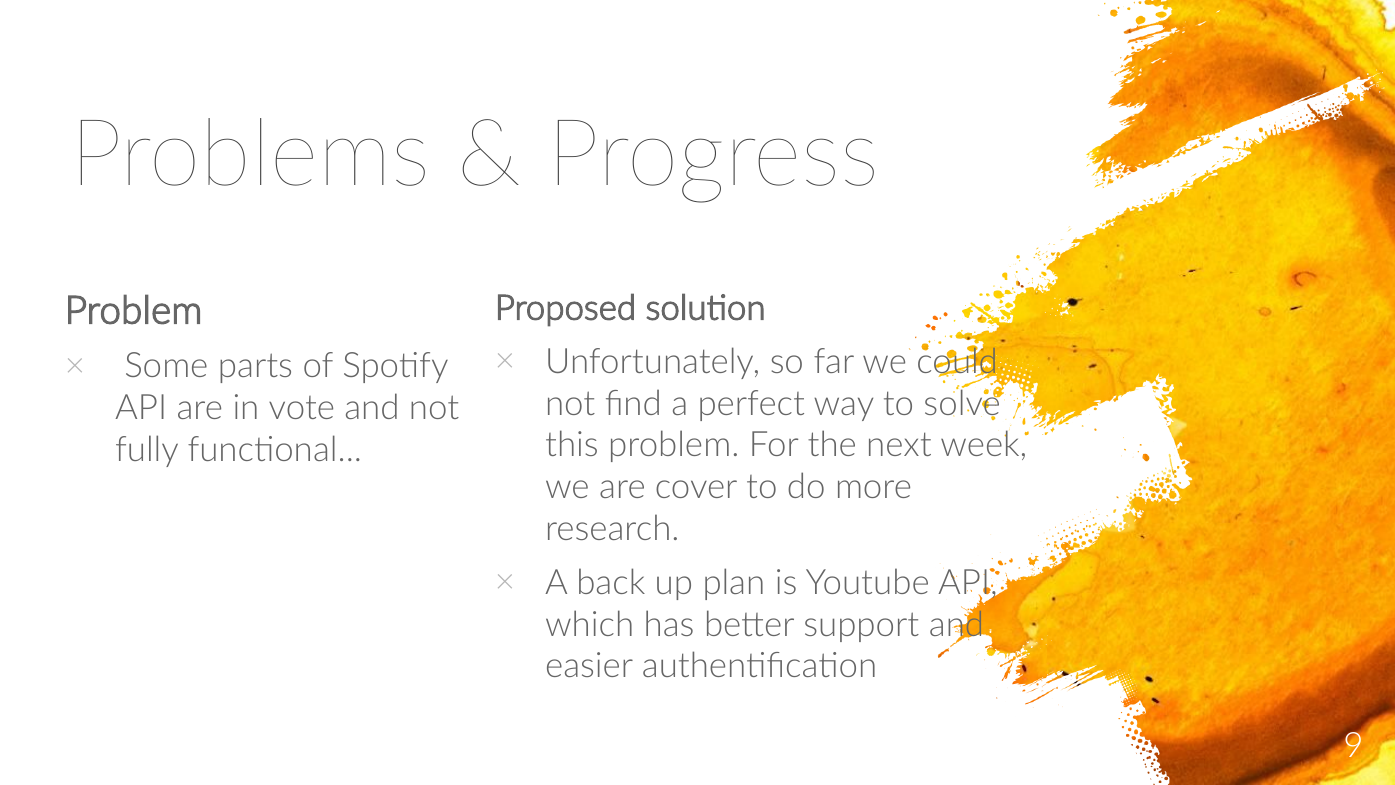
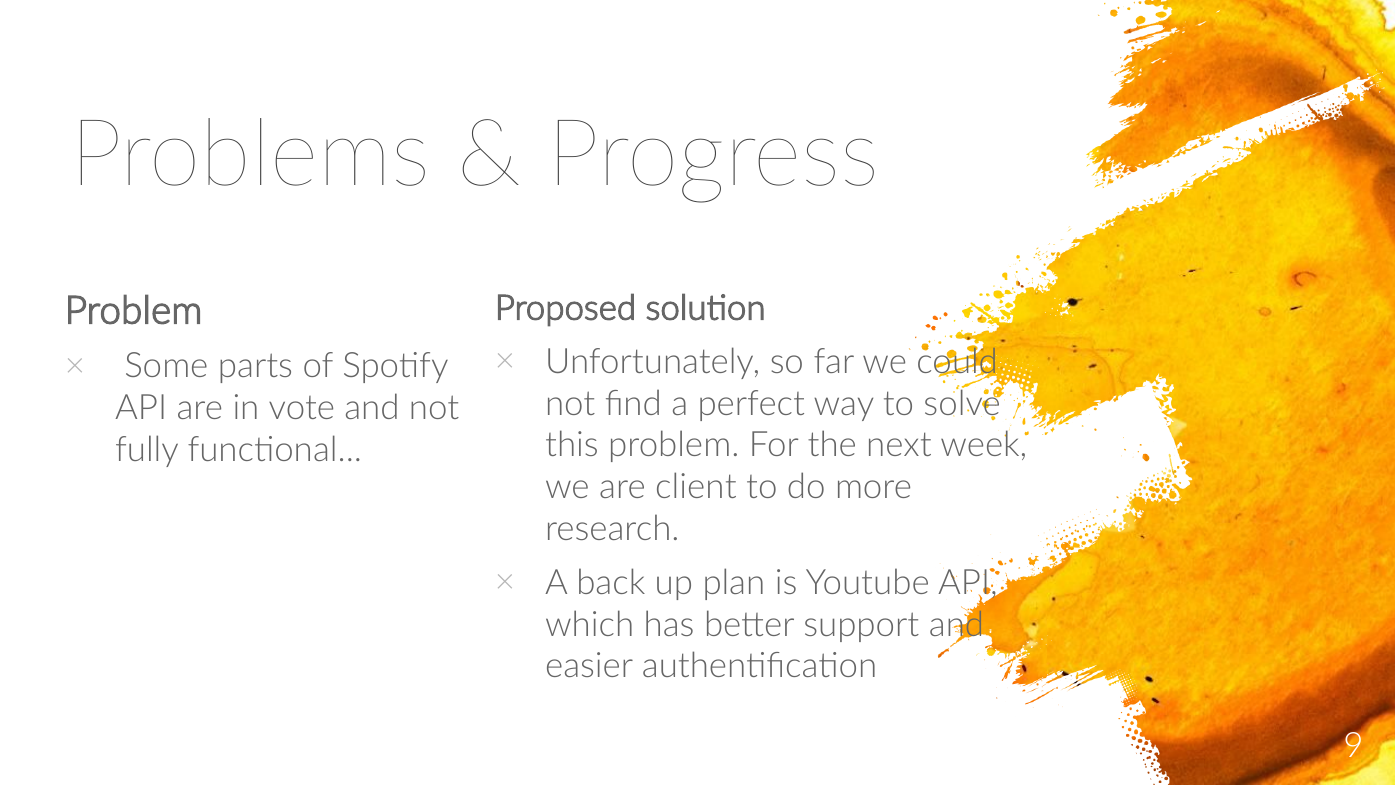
cover: cover -> client (696, 487)
